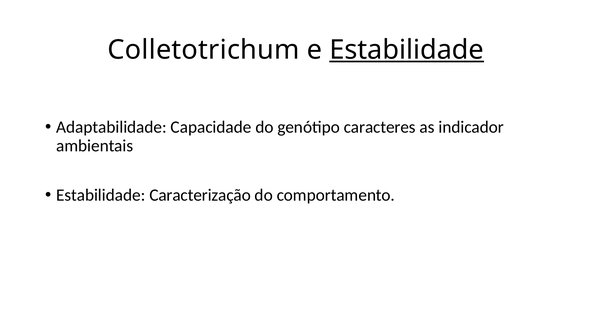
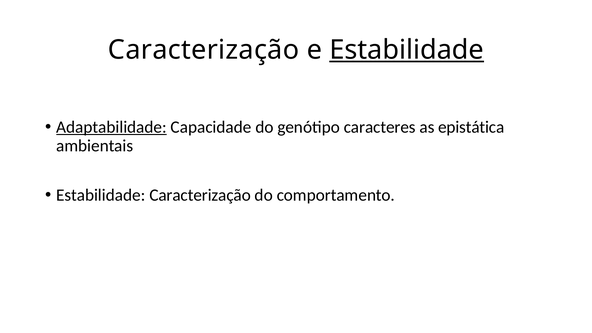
Colletotrichum: Colletotrichum -> Caracterização (204, 50)
Adaptabilidade underline: none -> present (111, 127)
indicador: indicador -> epistática (471, 127)
